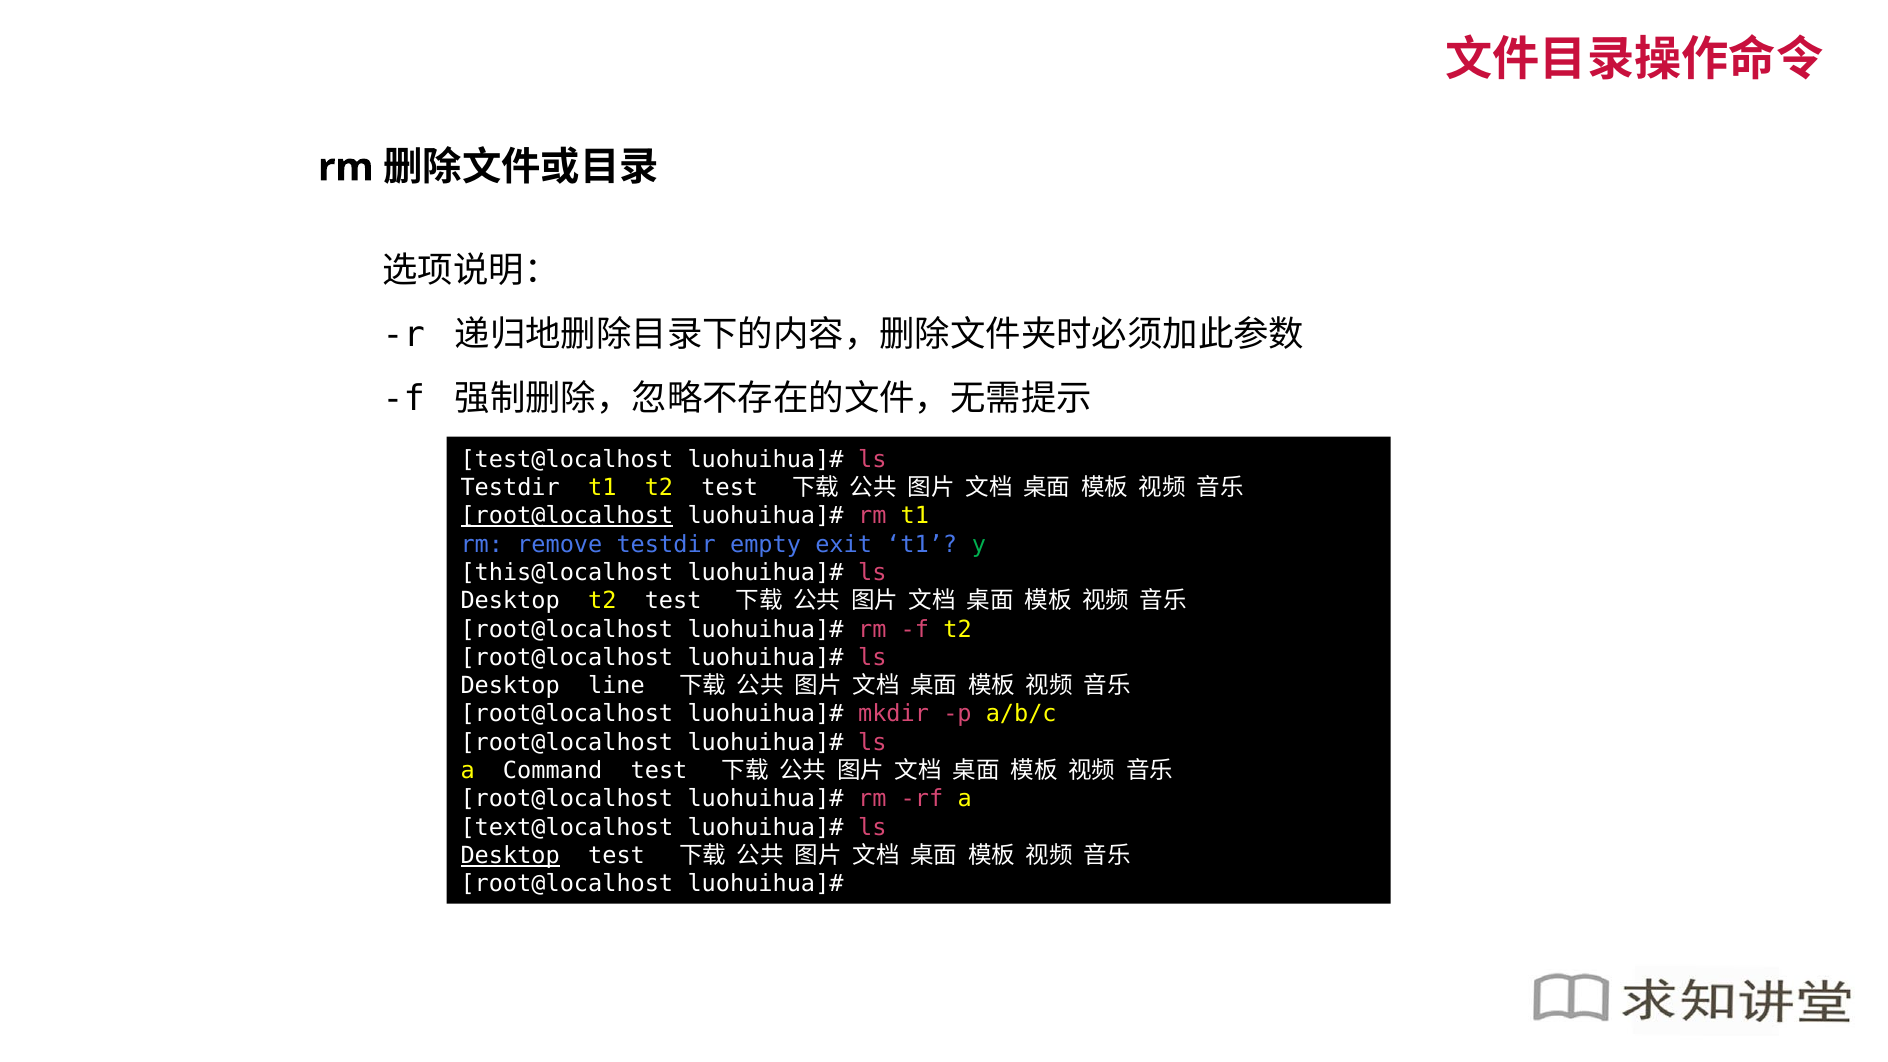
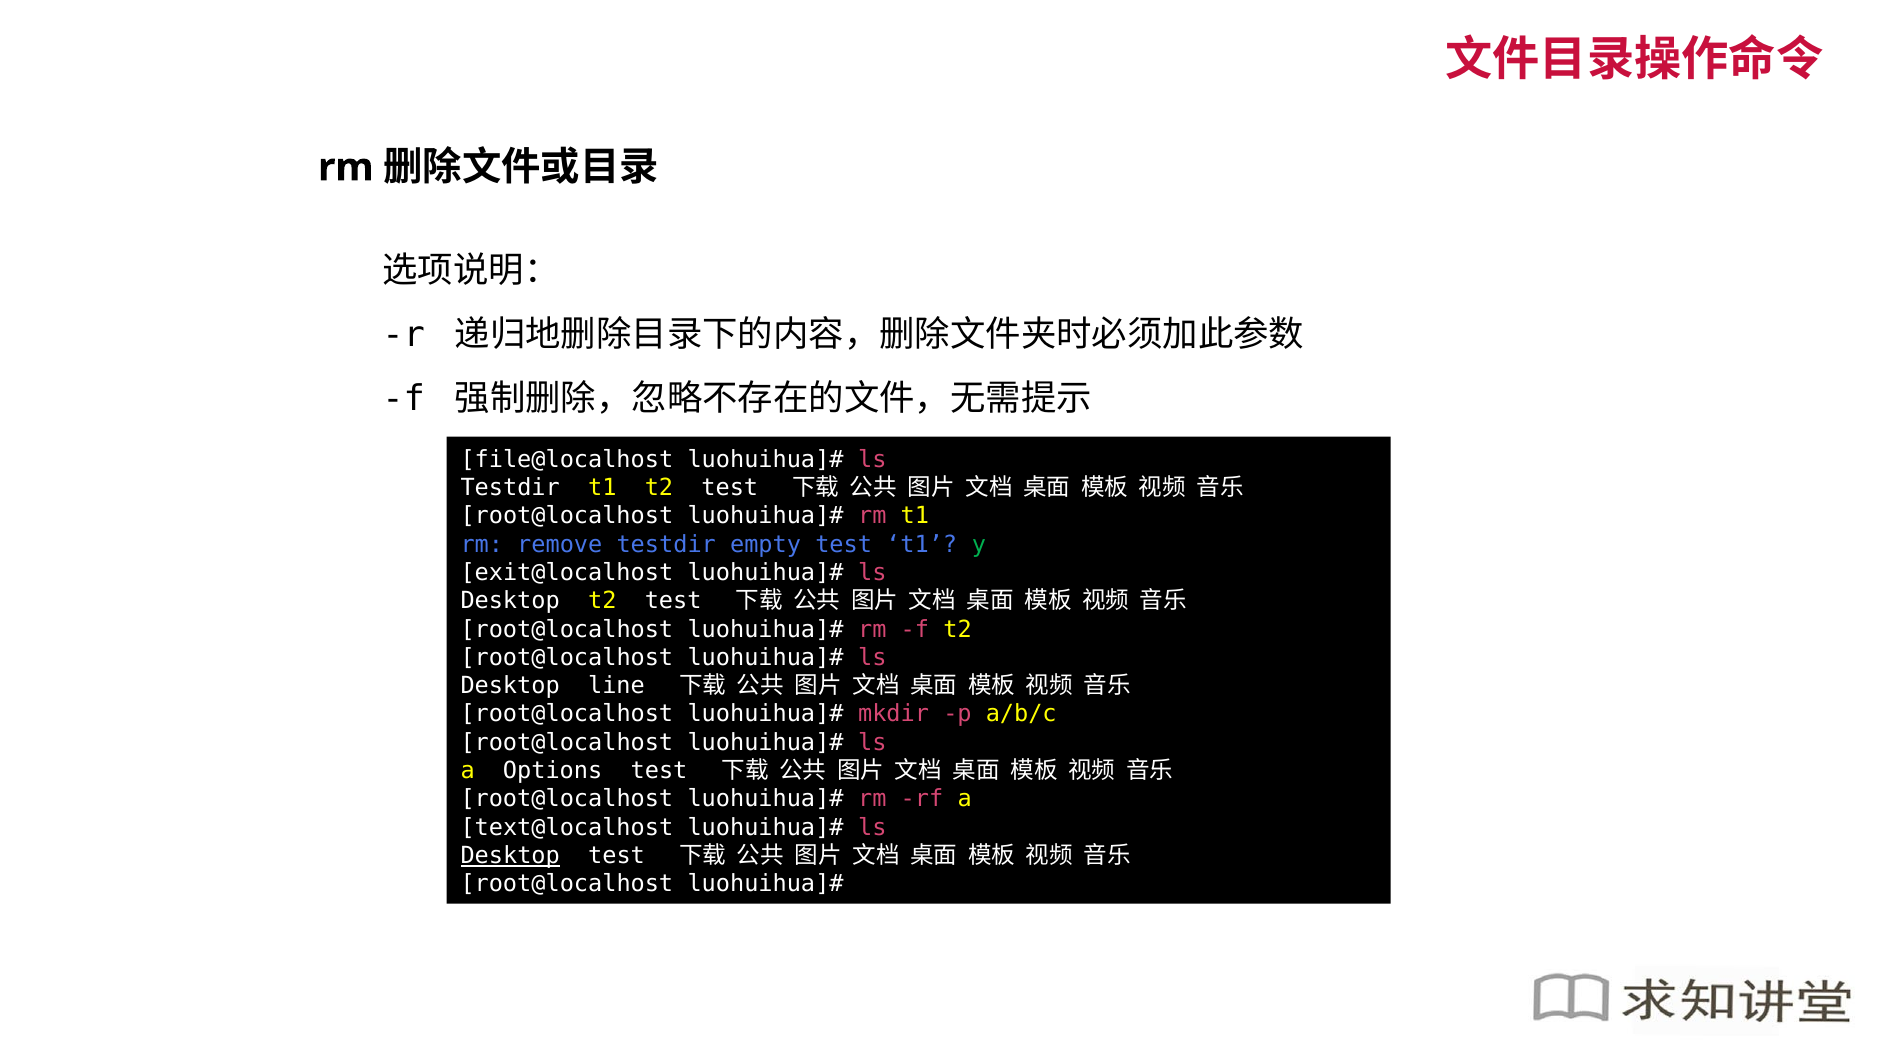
test@localhost: test@localhost -> file@localhost (567, 459)
root@localhost underline: present -> none (567, 516)
empty exit: exit -> test (844, 544)
this@localhost: this@localhost -> exit@localhost (567, 573)
Command: Command -> Options (553, 771)
